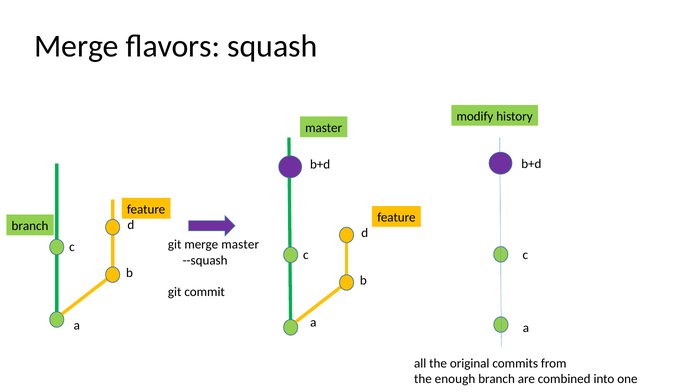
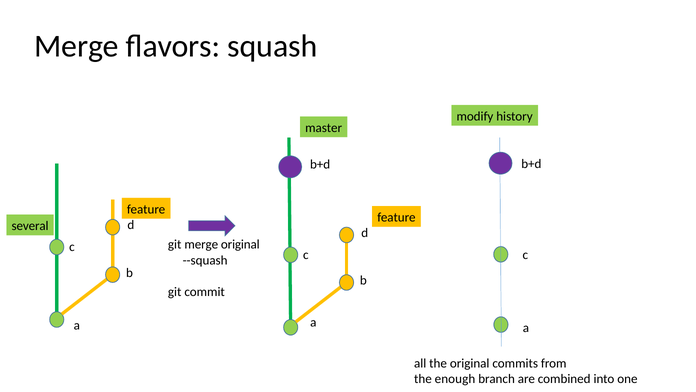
branch: branch -> several (30, 226)
merge master: master -> original (240, 244)
